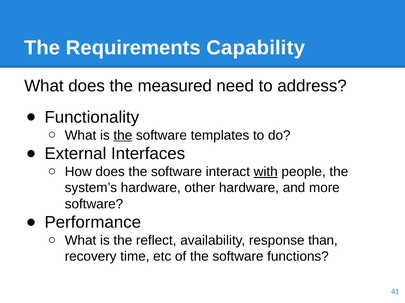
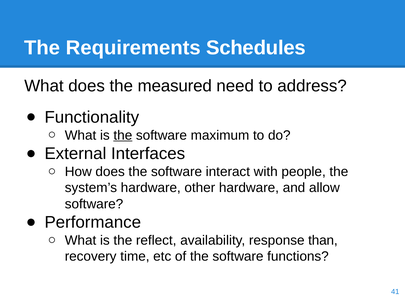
Capability: Capability -> Schedules (256, 48)
templates: templates -> maximum (220, 136)
with underline: present -> none (266, 172)
more: more -> allow (324, 188)
